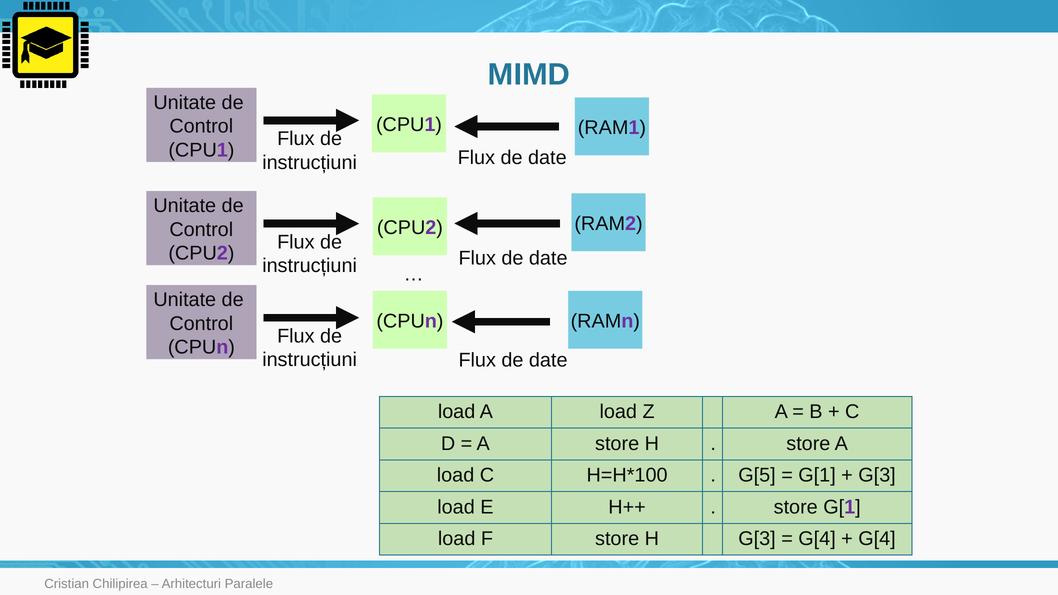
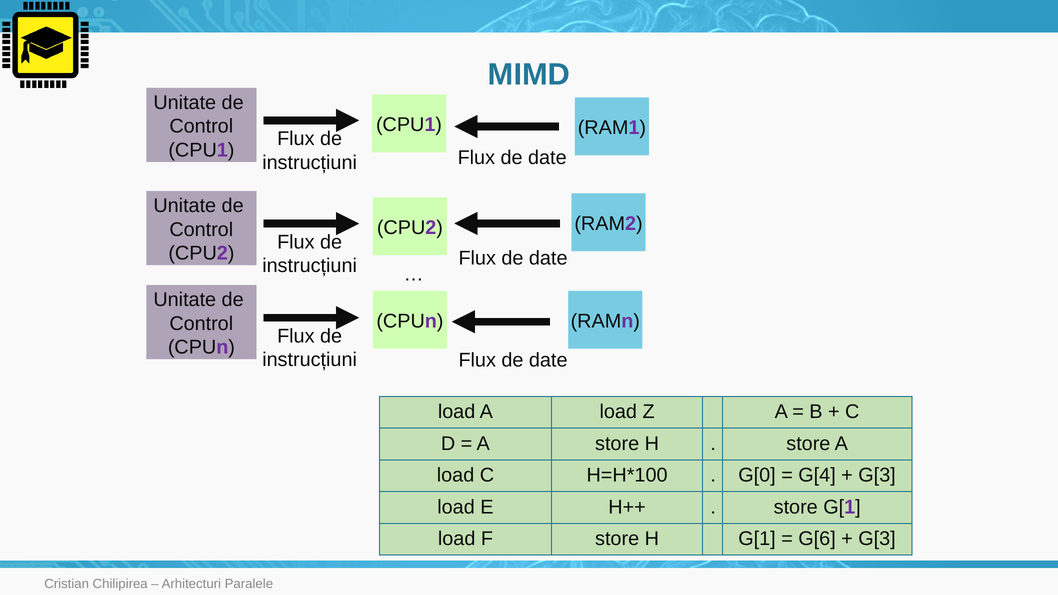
G[5: G[5 -> G[0 (757, 475)
G[1: G[1 -> G[4 (817, 475)
H G[3: G[3 -> G[1 (757, 539)
G[4: G[4 -> G[6 (817, 539)
G[4: G[4 -> G[3 (877, 539)
